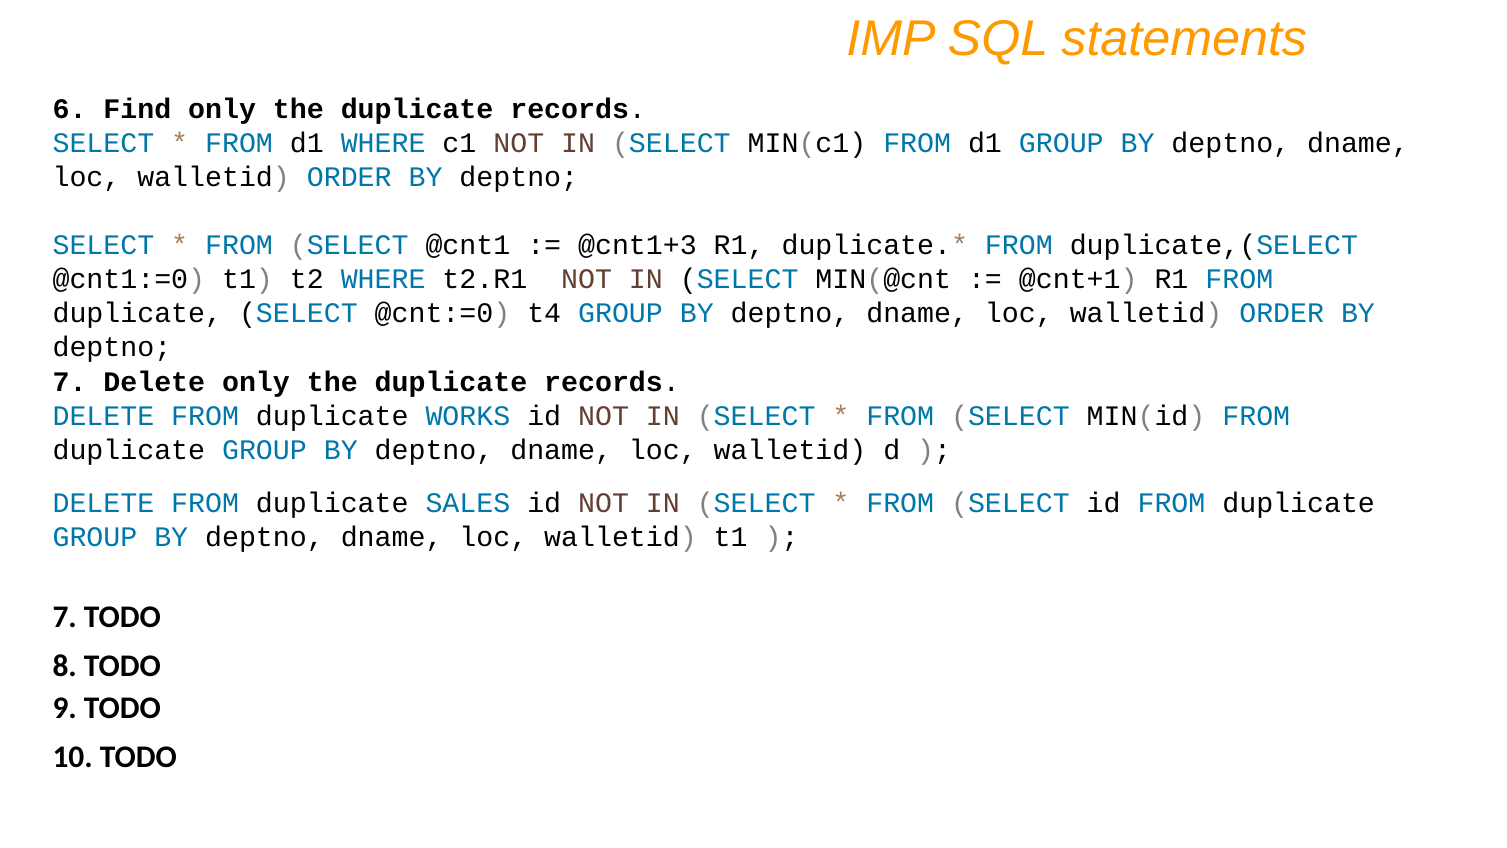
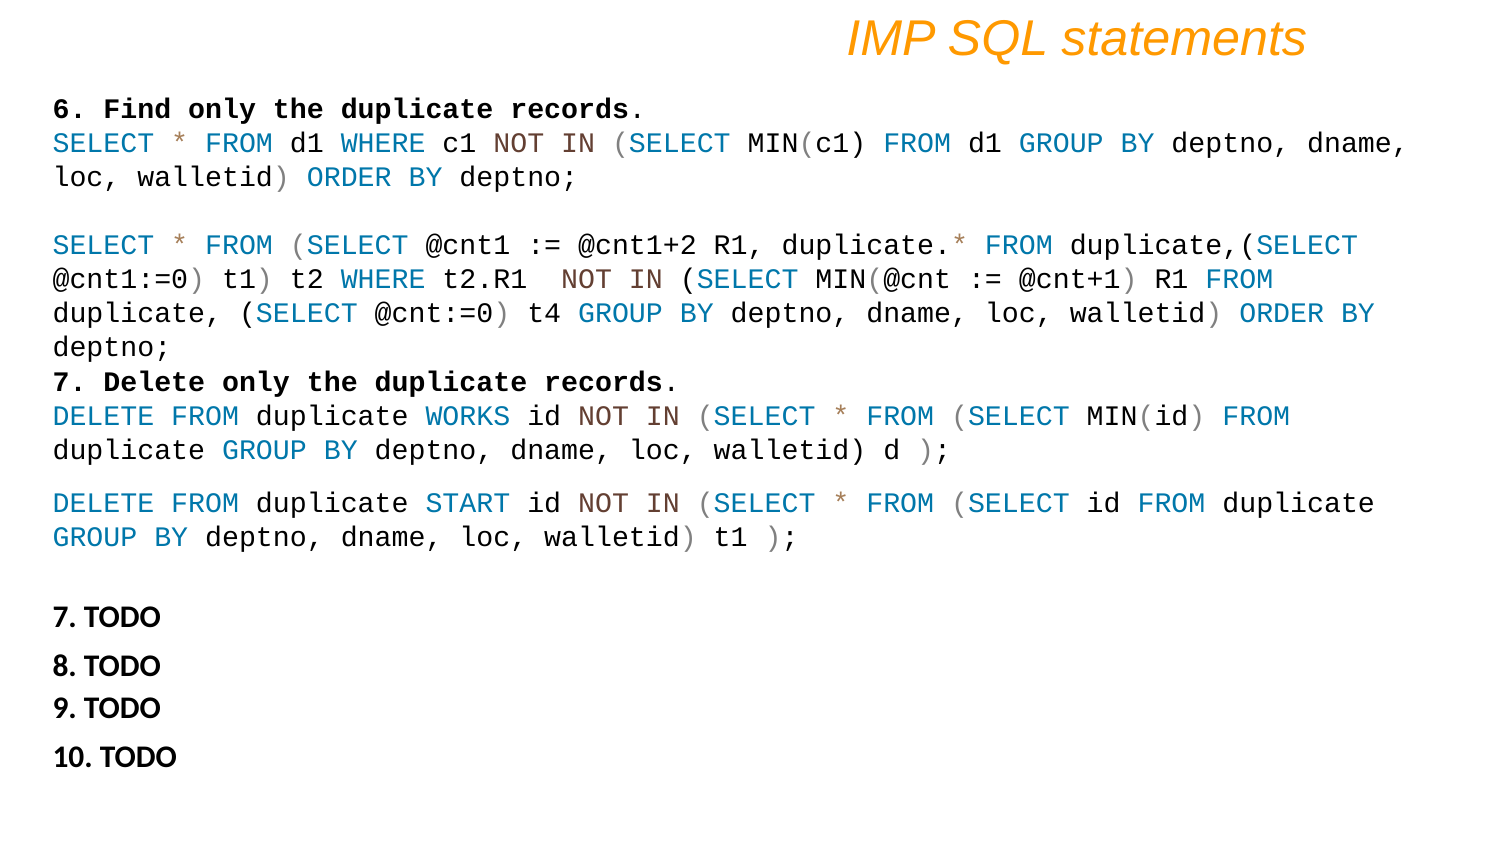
@cnt1+3: @cnt1+3 -> @cnt1+2 (637, 245)
SALES: SALES -> START (468, 503)
